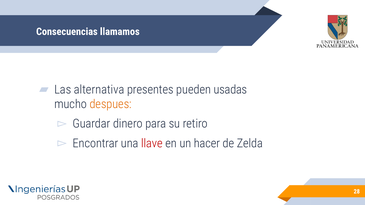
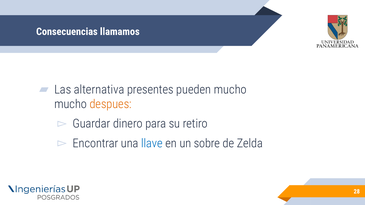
pueden usadas: usadas -> mucho (230, 90)
llave colour: red -> blue (152, 144)
hacer: hacer -> sobre (207, 144)
